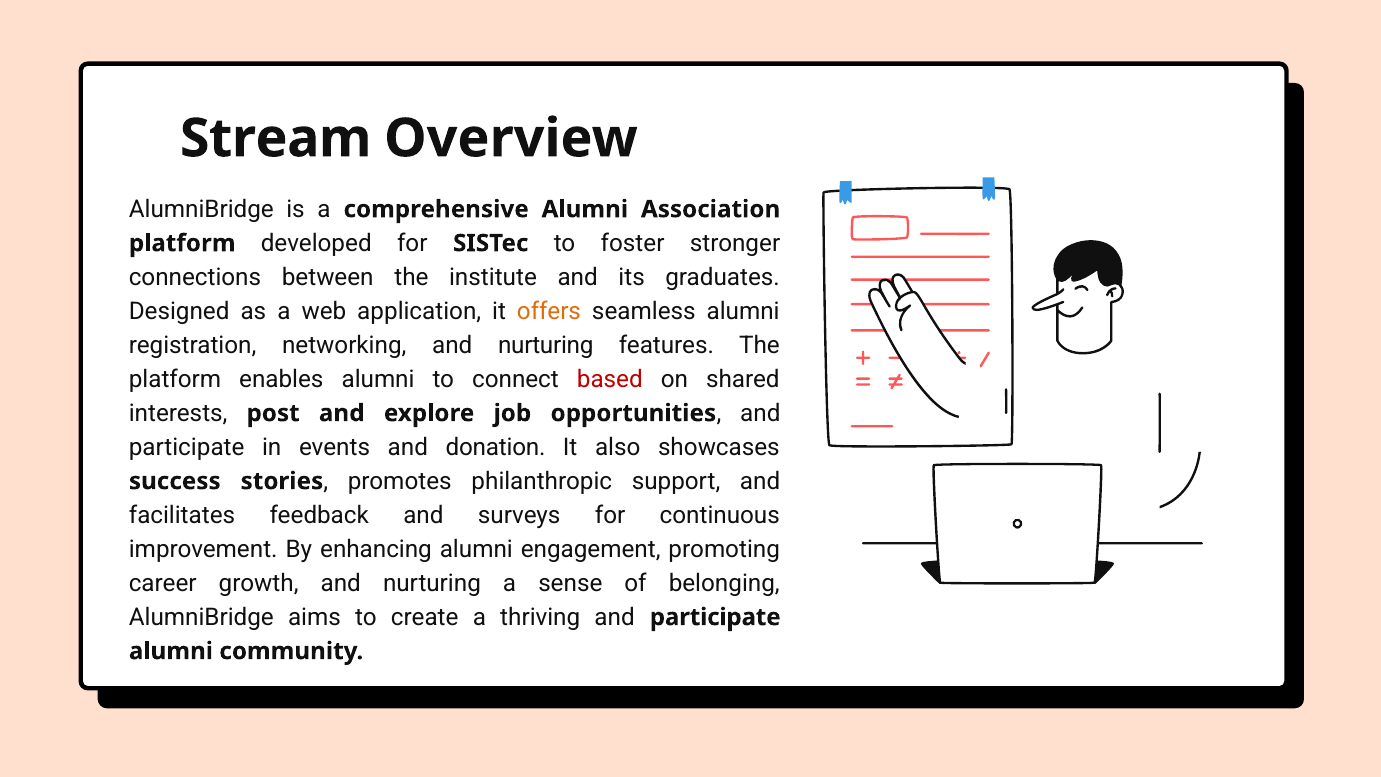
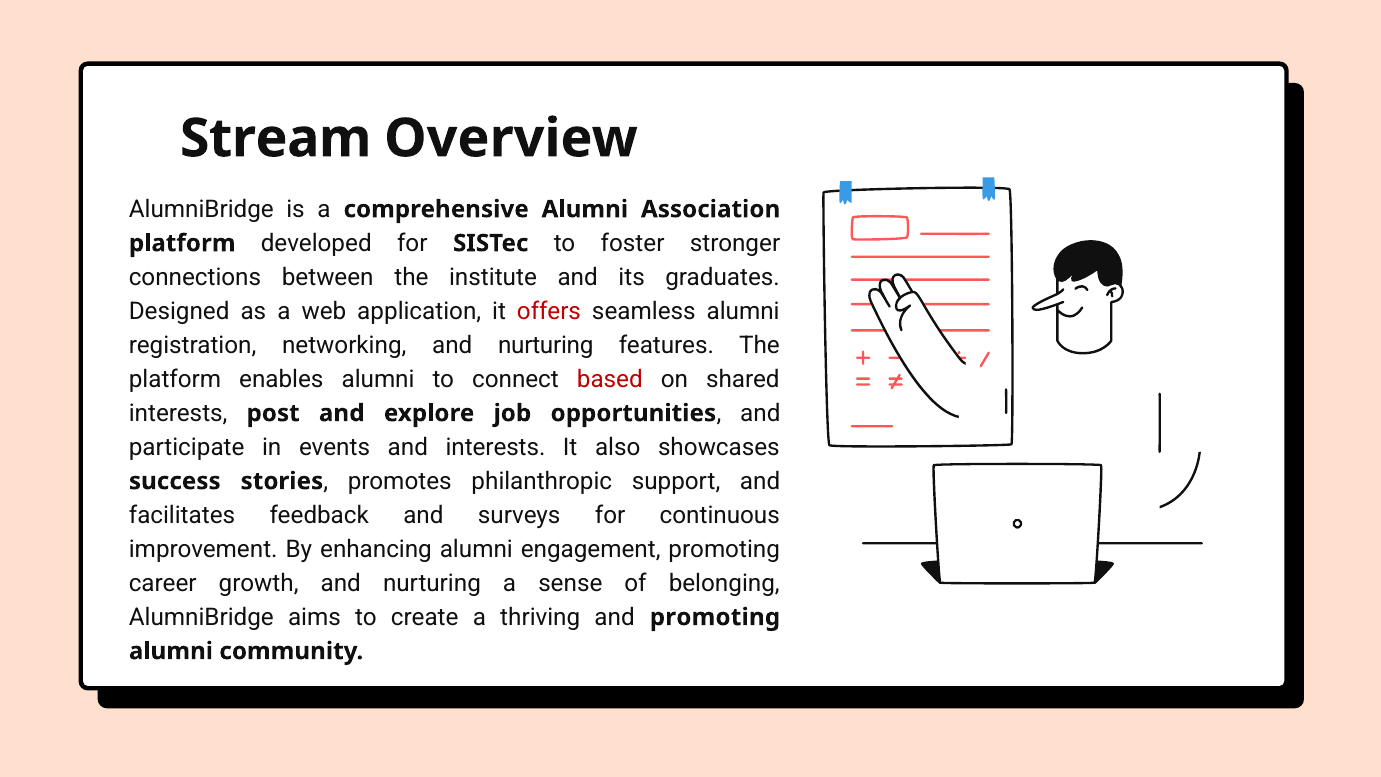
offers colour: orange -> red (549, 311)
and donation: donation -> interests (496, 447)
thriving and participate: participate -> promoting (715, 617)
